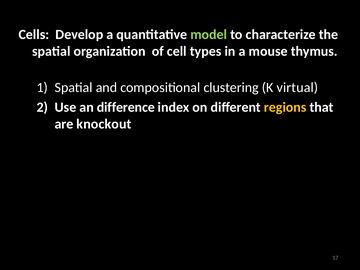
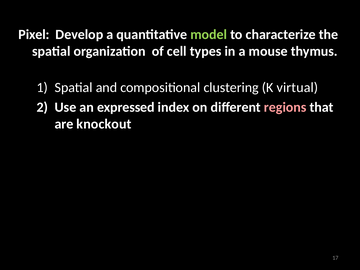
Cells: Cells -> Pixel (34, 34)
difference: difference -> expressed (126, 107)
regions colour: yellow -> pink (285, 107)
